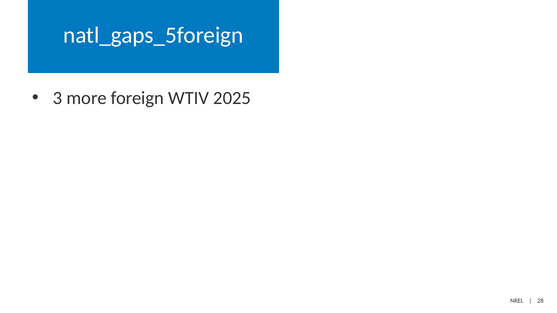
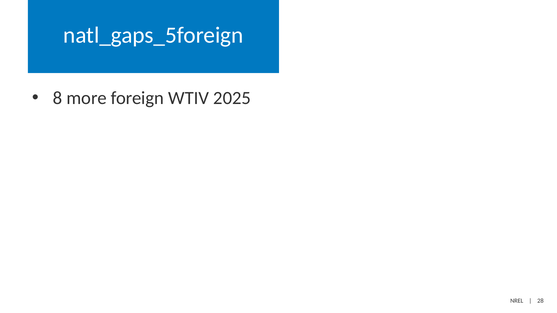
3: 3 -> 8 (58, 98)
